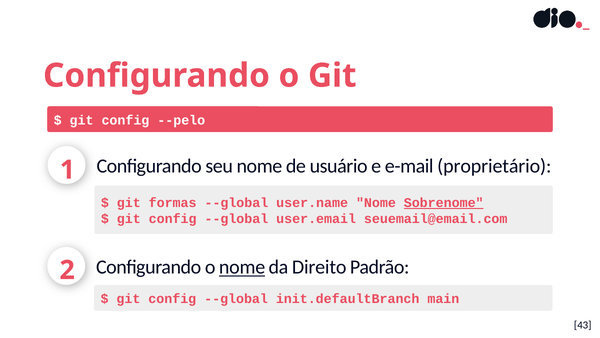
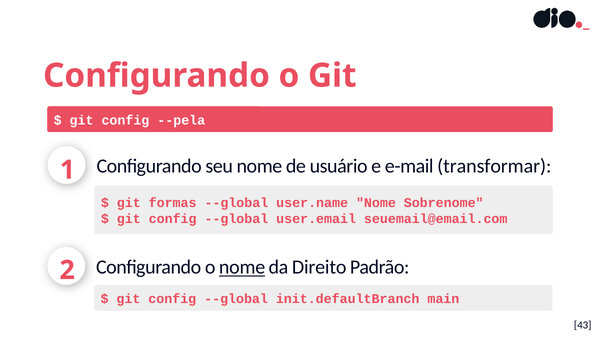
--pelo: --pelo -> --pela (181, 120)
proprietário: proprietário -> transformar (494, 166)
Sobrenome underline: present -> none (444, 202)
